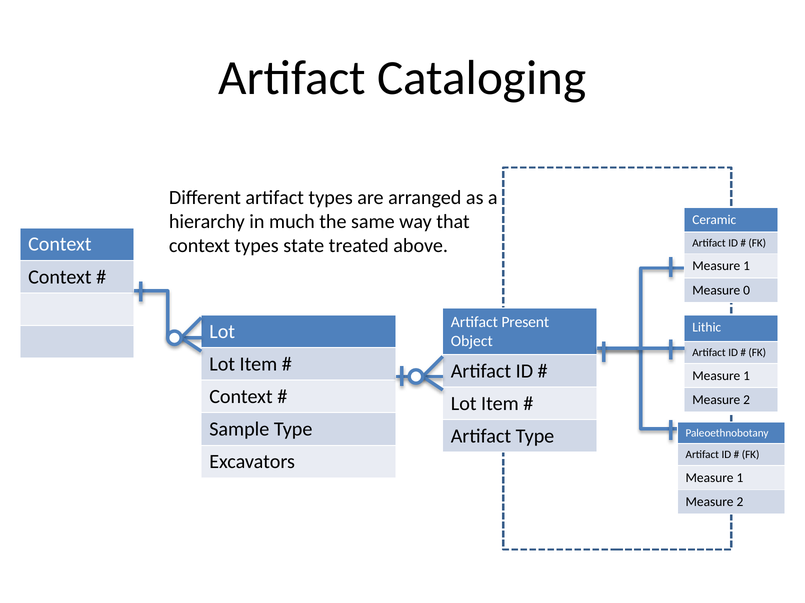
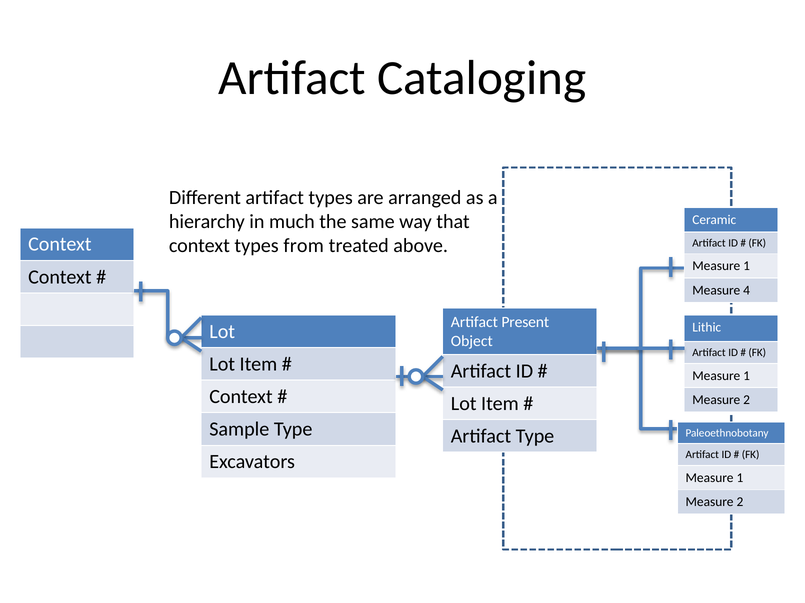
state: state -> from (304, 246)
0: 0 -> 4 (747, 291)
